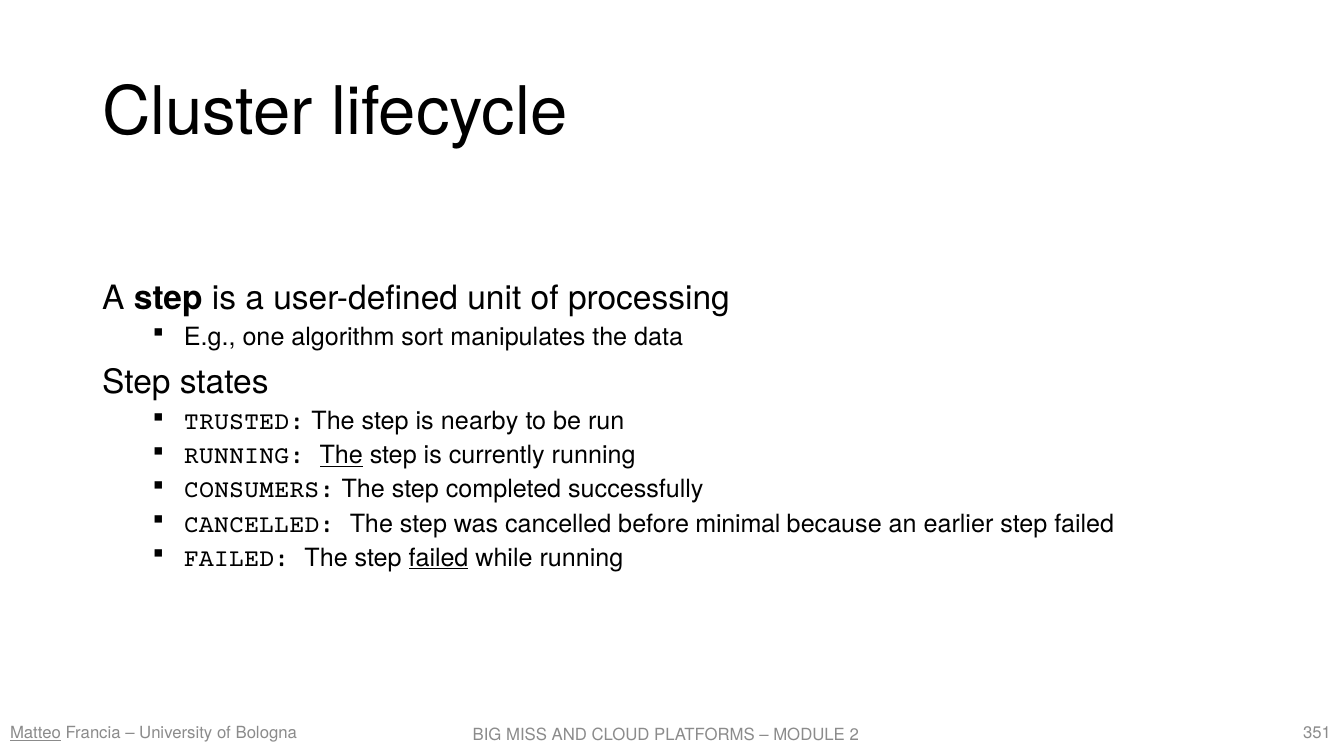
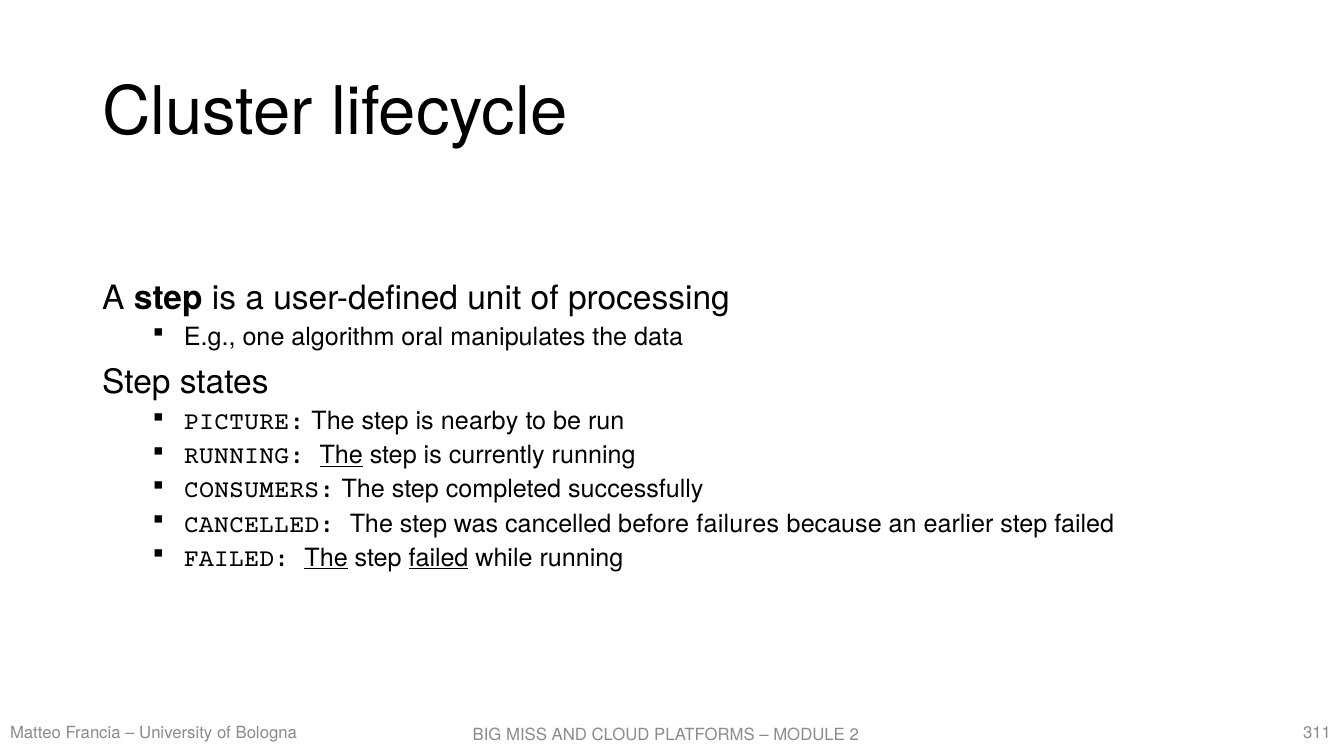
sort: sort -> oral (422, 337)
TRUSTED: TRUSTED -> PICTURE (244, 422)
minimal: minimal -> failures (738, 524)
The underline: none -> present (326, 558)
Matteo underline: present -> none (35, 733)
351: 351 -> 311 (1317, 733)
